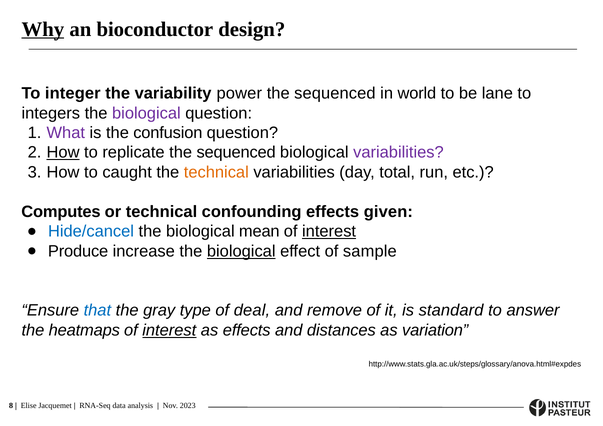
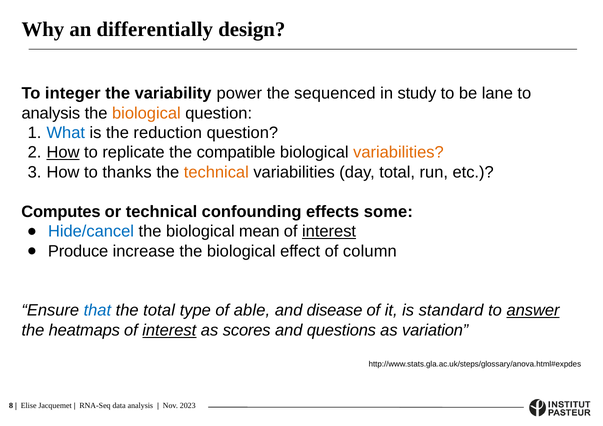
Why underline: present -> none (43, 29)
bioconductor: bioconductor -> differentially (155, 29)
world: world -> study (417, 93)
integers: integers -> analysis (51, 113)
biological colour: purple -> orange (146, 113)
What colour: purple -> blue (66, 133)
confusion: confusion -> reduction (168, 133)
sequenced: sequenced -> compatible (236, 153)
variabilities colour: purple -> orange (398, 153)
caught: caught -> thanks (127, 172)
given: given -> some (388, 212)
biological underline: present -> none (241, 251)
sample: sample -> column (370, 251)
the gray: gray -> total (159, 311)
deal: deal -> able (252, 311)
remove: remove -> disease (335, 311)
answer underline: none -> present (533, 311)
as effects: effects -> scores (247, 330)
distances: distances -> questions (341, 330)
